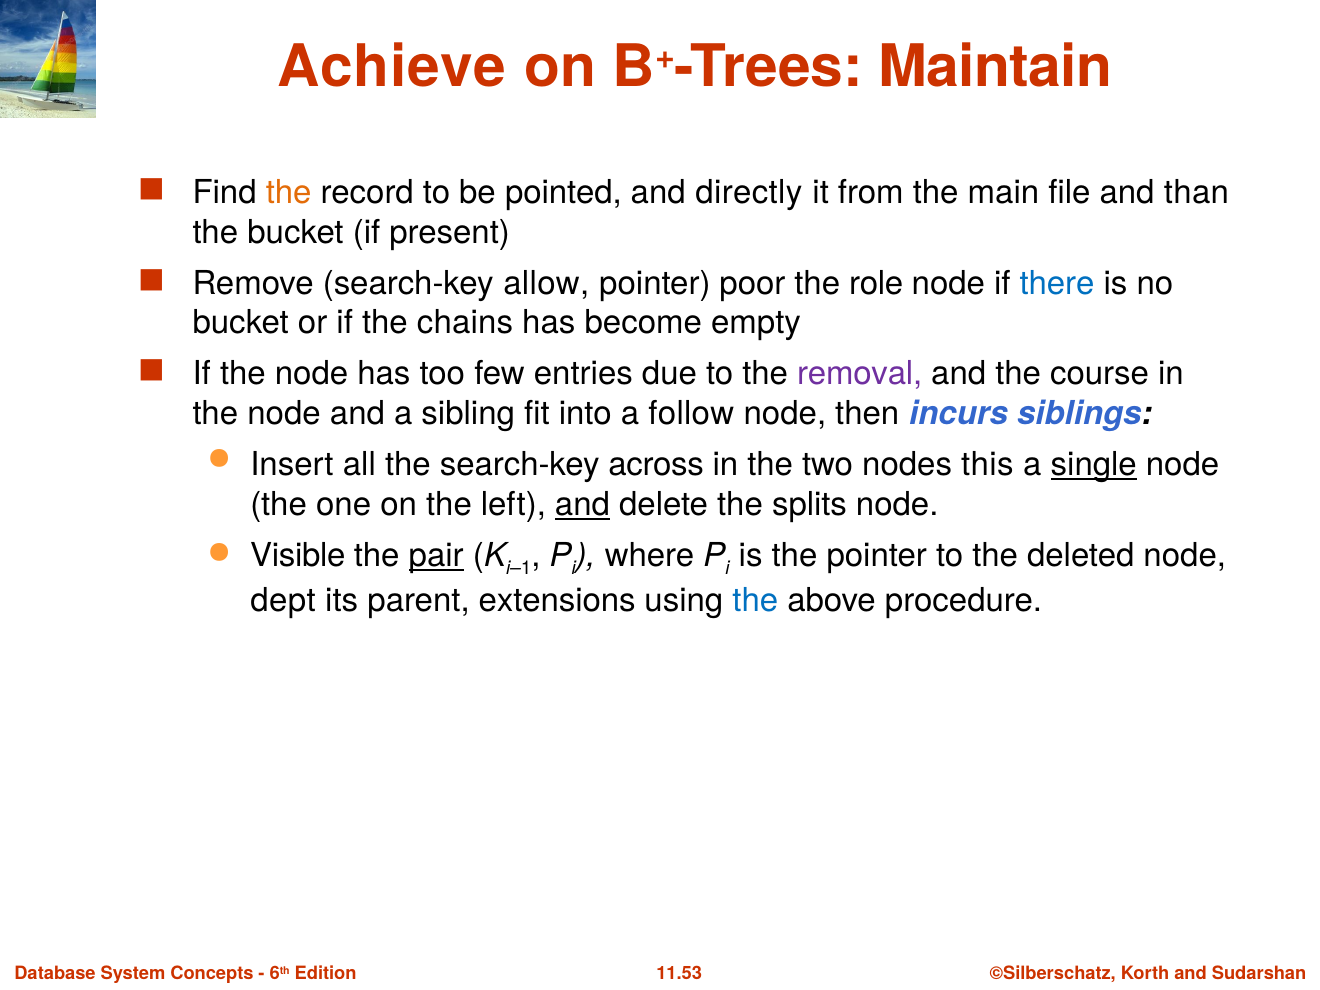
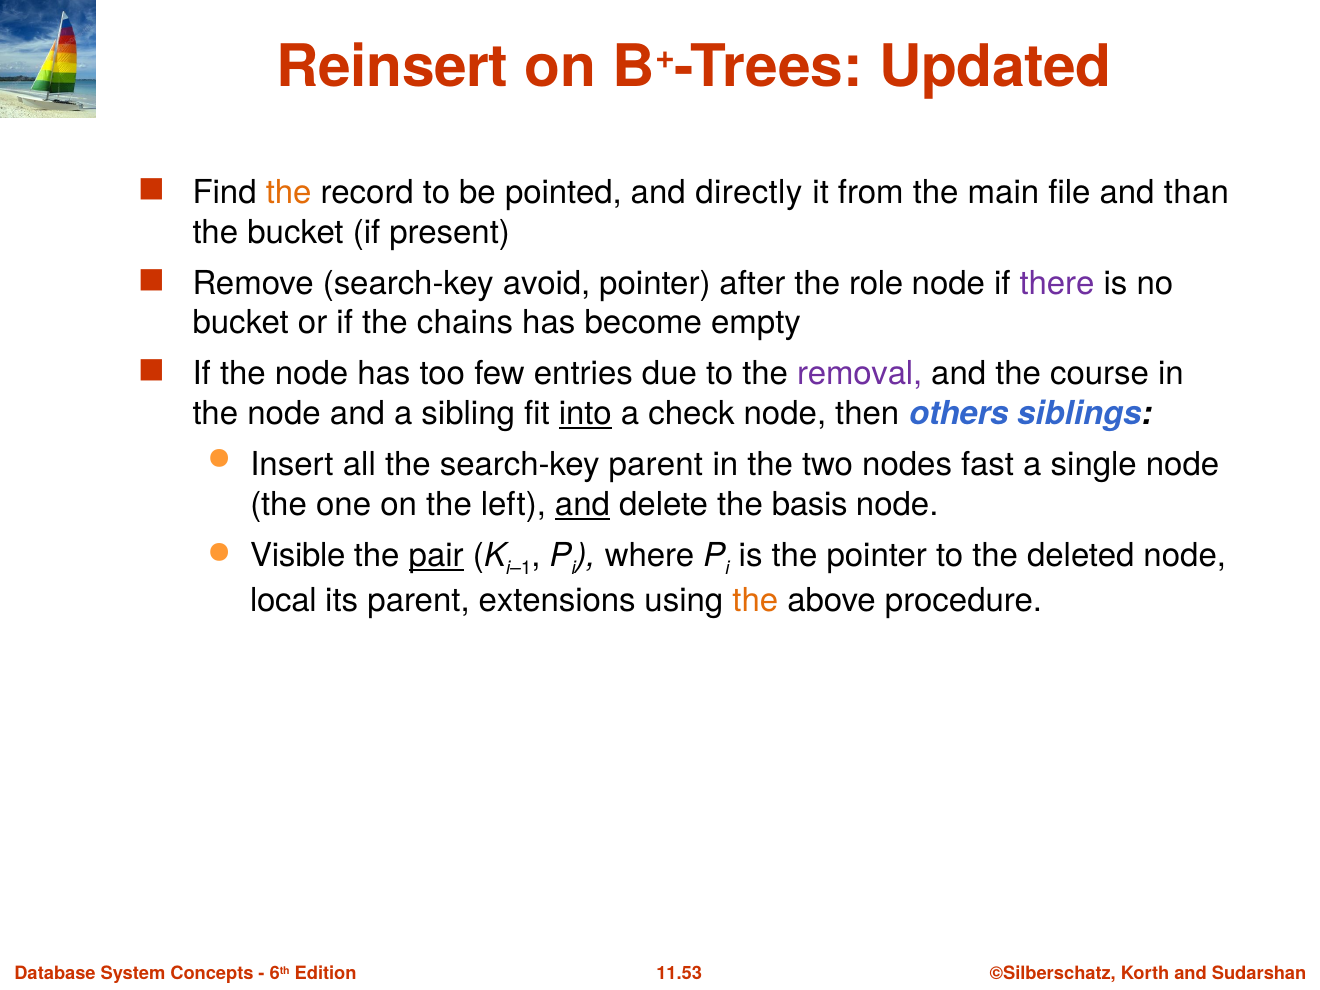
Achieve: Achieve -> Reinsert (393, 67)
Maintain: Maintain -> Updated (995, 67)
allow: allow -> avoid (547, 283)
poor: poor -> after (752, 283)
there colour: blue -> purple (1057, 283)
into underline: none -> present (585, 414)
follow: follow -> check (691, 414)
incurs: incurs -> others (959, 414)
search-key across: across -> parent (656, 465)
this: this -> fast (988, 465)
single underline: present -> none (1094, 465)
splits: splits -> basis (810, 504)
dept: dept -> local (283, 601)
the colour: blue -> orange (755, 601)
